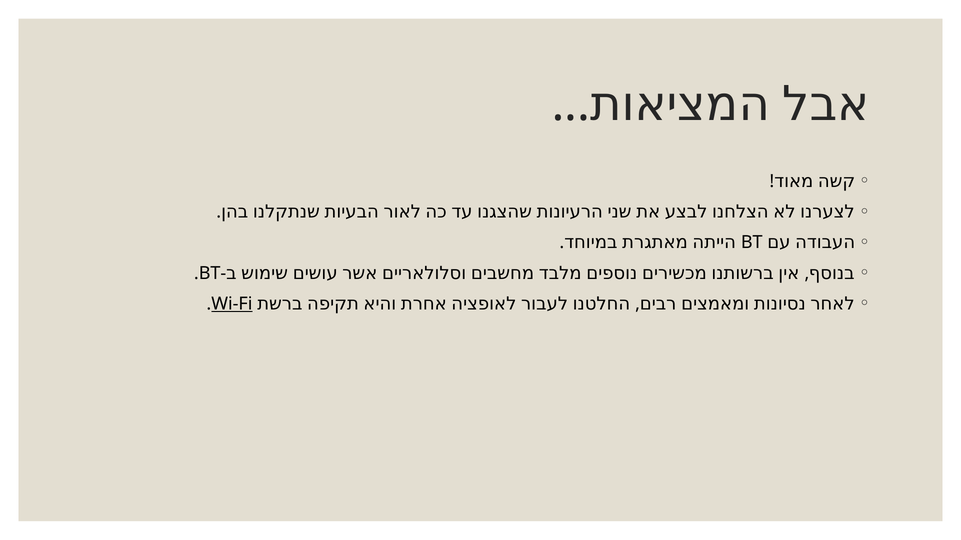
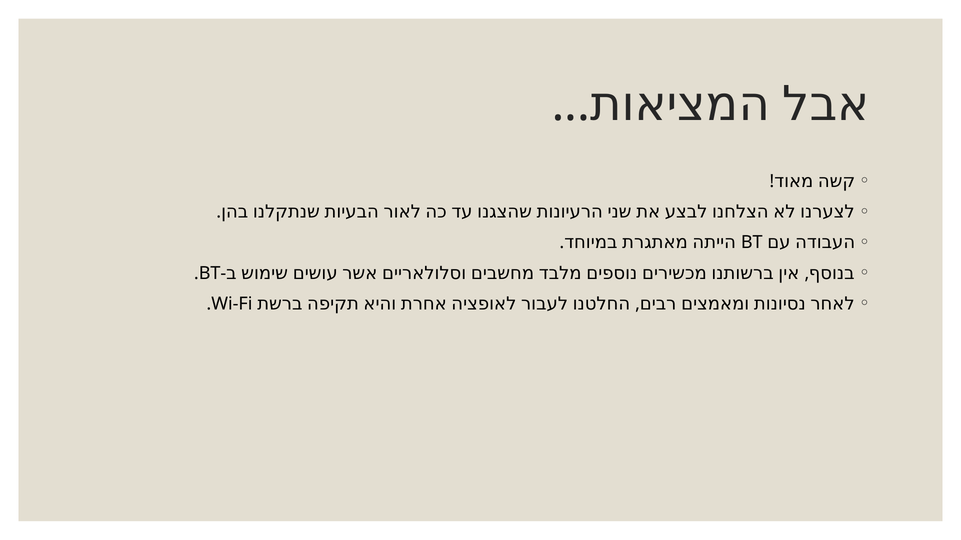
Wi-Fi underline: present -> none (232, 304)
